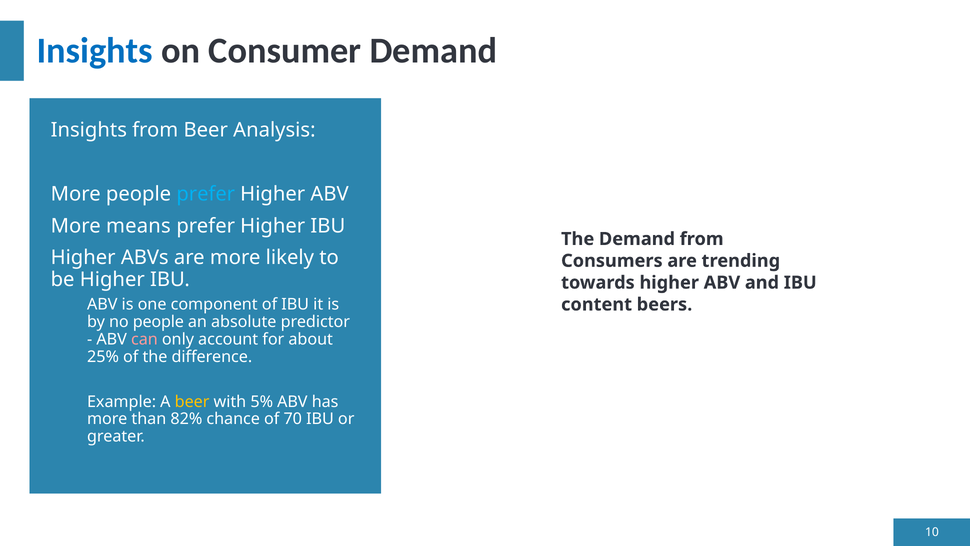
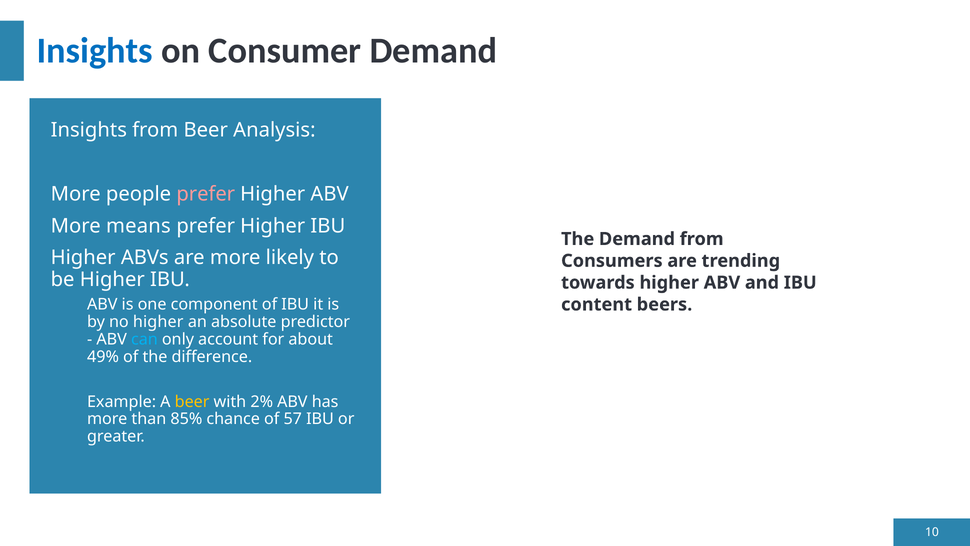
prefer colour: light blue -> pink (206, 194)
no people: people -> higher (158, 322)
can colour: pink -> light blue (144, 339)
25%: 25% -> 49% (103, 356)
5%: 5% -> 2% (262, 401)
82%: 82% -> 85% (186, 419)
70: 70 -> 57 (293, 419)
